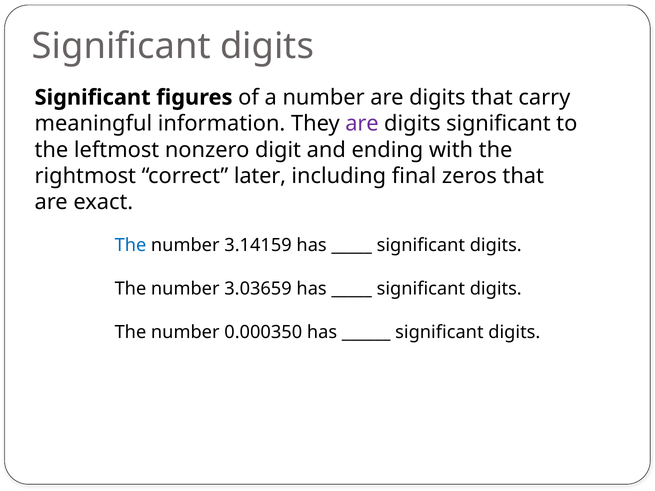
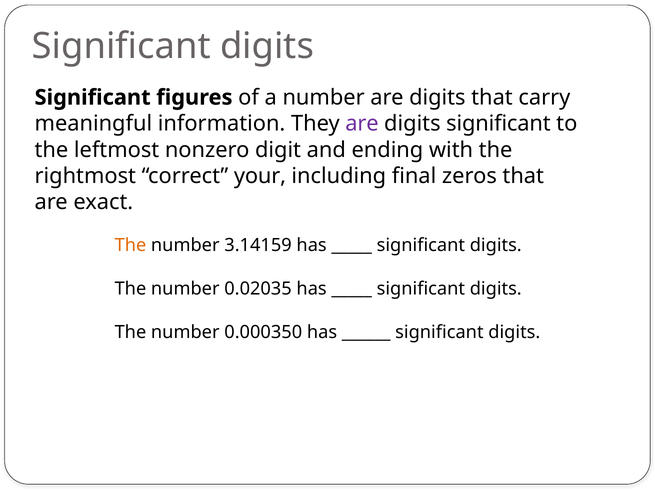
later: later -> your (260, 176)
The colour: blue -> orange (130, 245)
3.03659: 3.03659 -> 0.02035 (258, 289)
